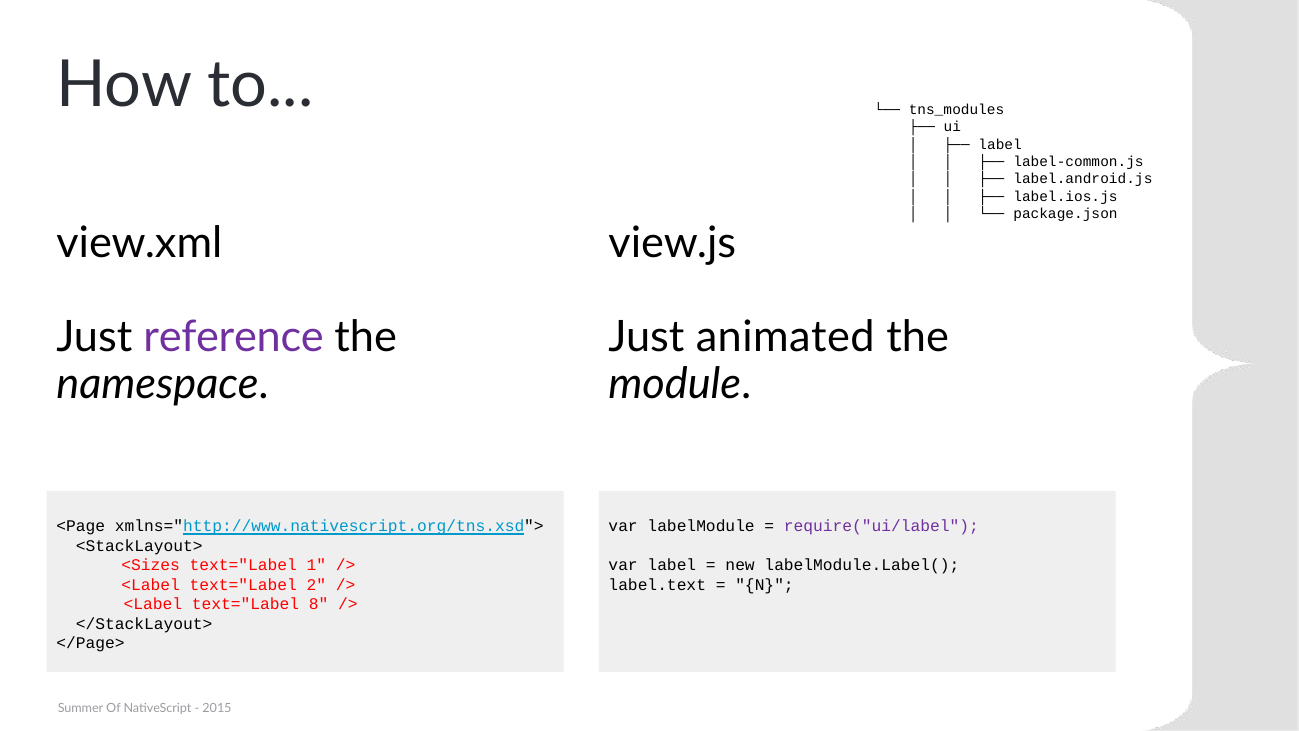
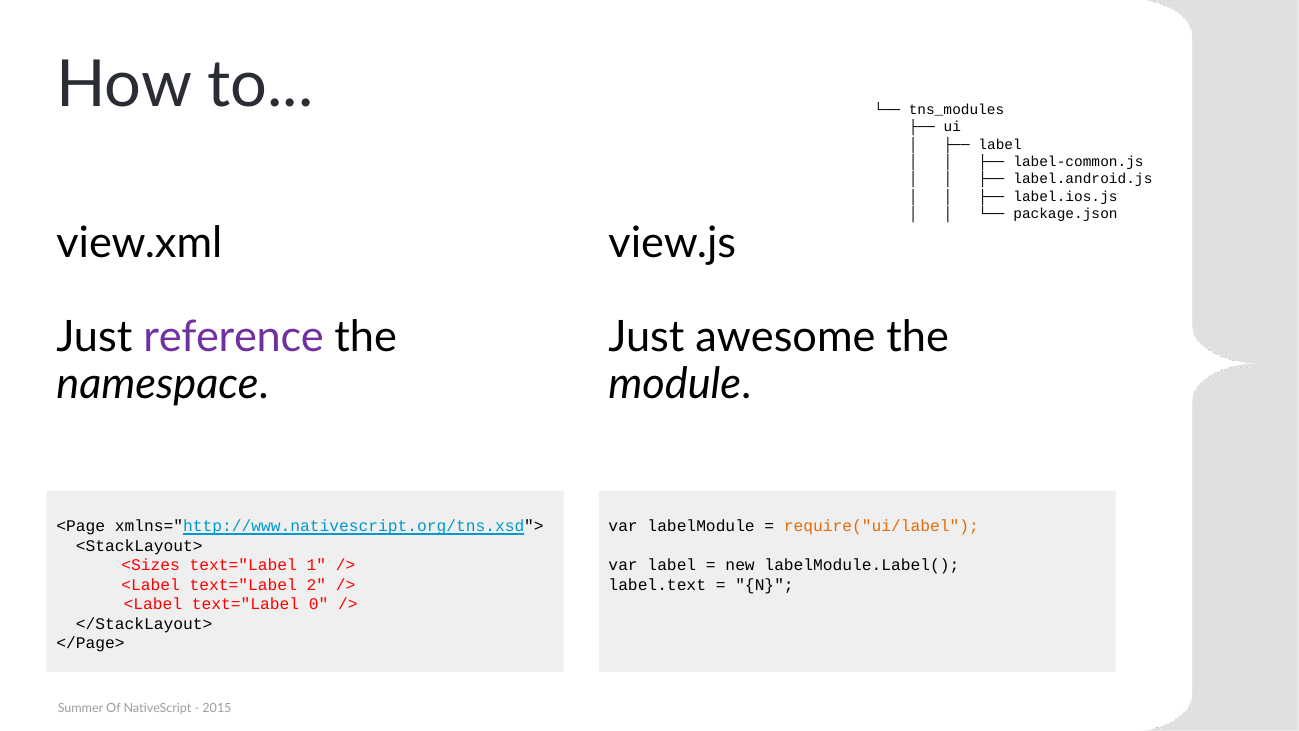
animated: animated -> awesome (785, 337)
require("ui/label colour: purple -> orange (881, 526)
8: 8 -> 0 (319, 604)
